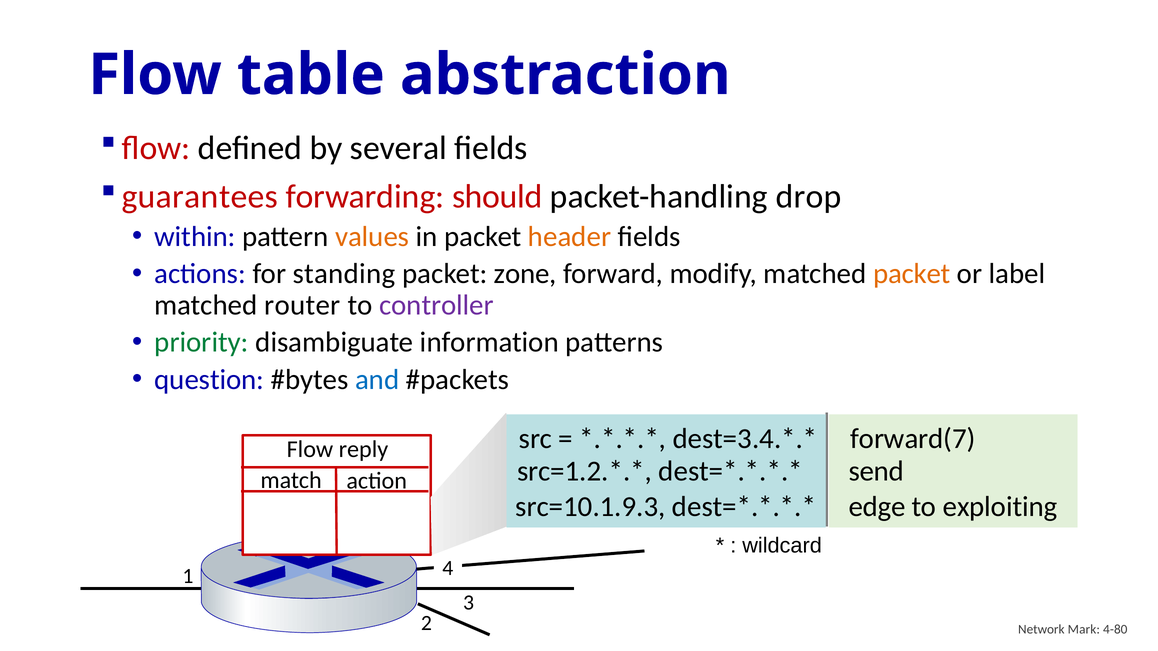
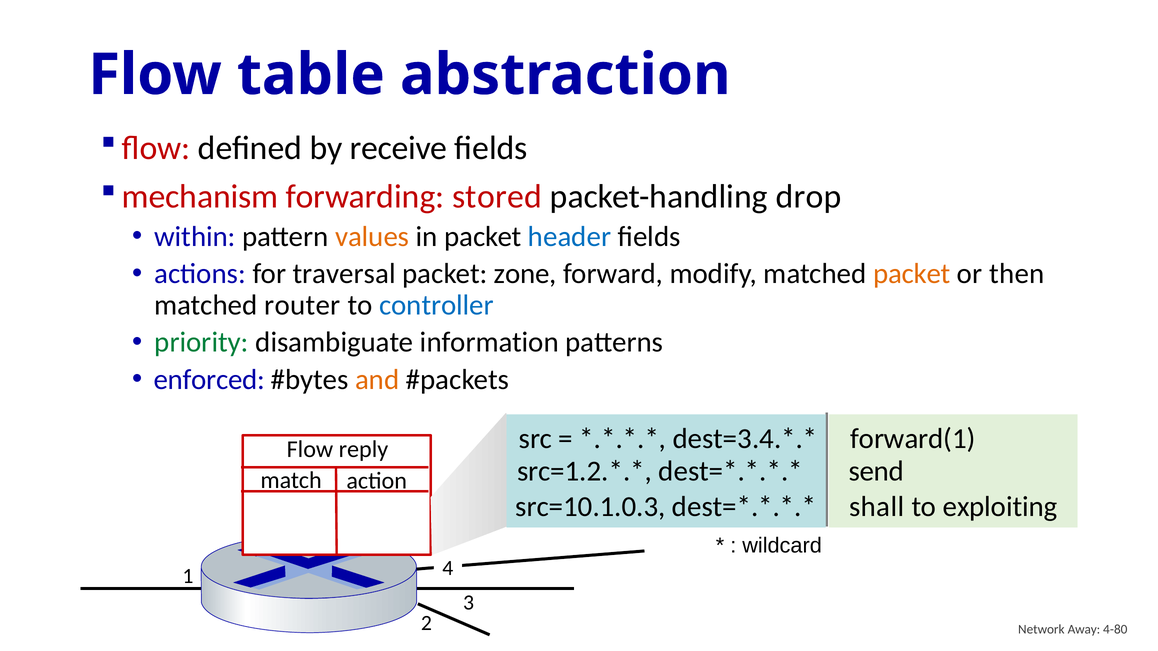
several: several -> receive (399, 148)
guarantees: guarantees -> mechanism (200, 197)
should: should -> stored (497, 197)
header colour: orange -> blue (570, 237)
standing: standing -> traversal (344, 274)
label: label -> then (1017, 274)
controller colour: purple -> blue (436, 305)
question: question -> enforced (209, 380)
and colour: blue -> orange (377, 380)
forward(7: forward(7 -> forward(1 (913, 439)
src=10.1.9.3: src=10.1.9.3 -> src=10.1.0.3 (590, 507)
edge: edge -> shall (877, 507)
Mark: Mark -> Away (1084, 630)
